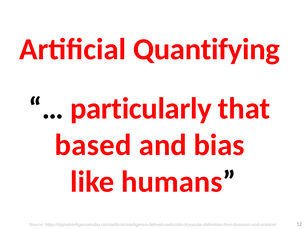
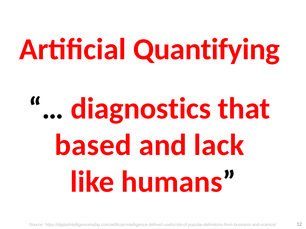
particularly: particularly -> diagnostics (141, 109)
bias: bias -> lack (219, 145)
